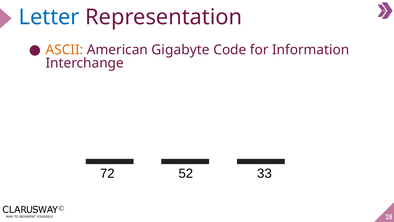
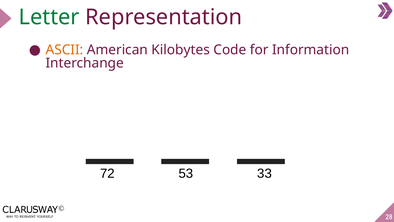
Letter colour: blue -> green (49, 17)
Gigabyte: Gigabyte -> Kilobytes (181, 50)
52: 52 -> 53 (186, 173)
